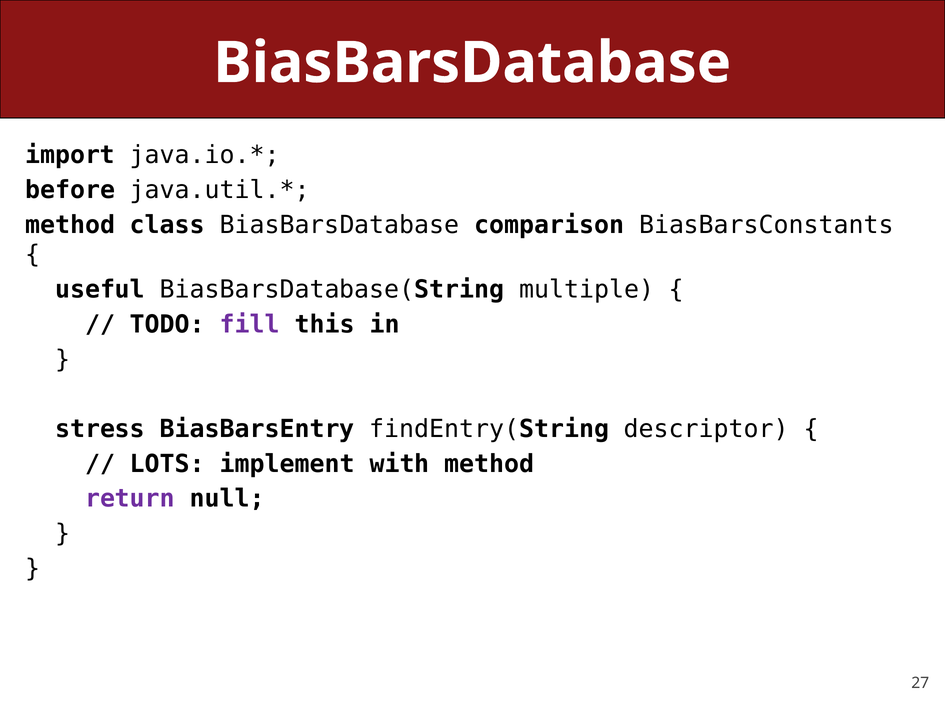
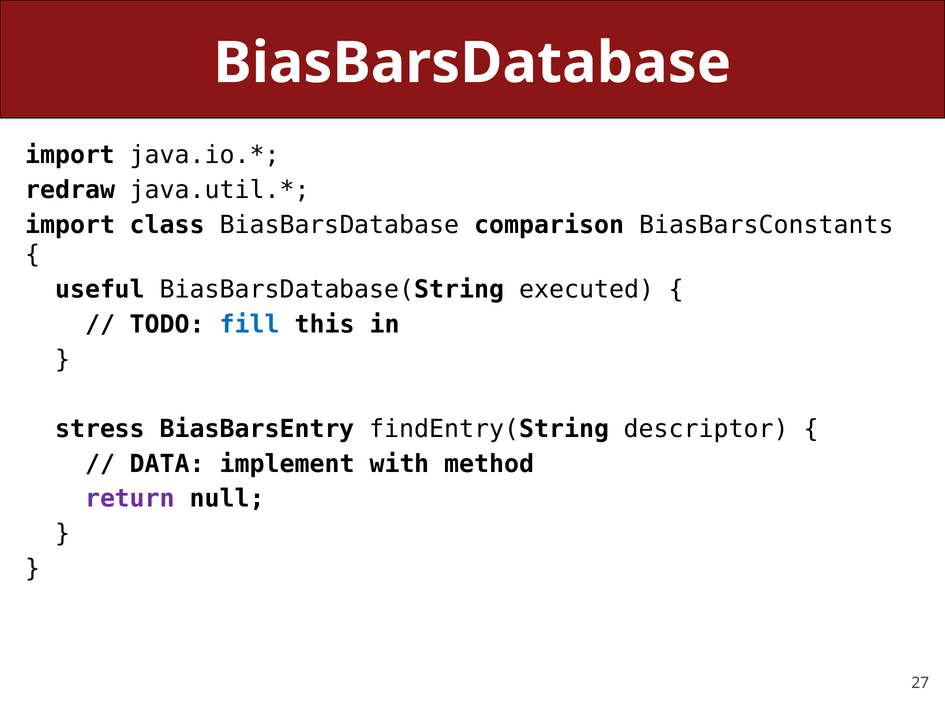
before: before -> redraw (70, 190)
method: method -> import (70, 225)
multiple: multiple -> executed (587, 290)
fill colour: purple -> blue (250, 325)
LOTS: LOTS -> DATA (167, 464)
